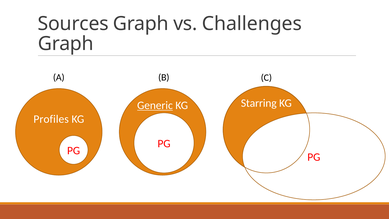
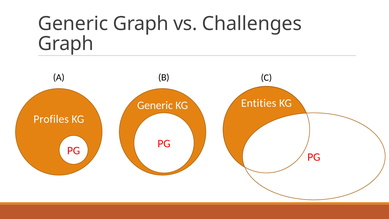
Sources: Sources -> Generic (73, 24)
Starring: Starring -> Entities (259, 103)
Generic underline: present -> none (155, 105)
